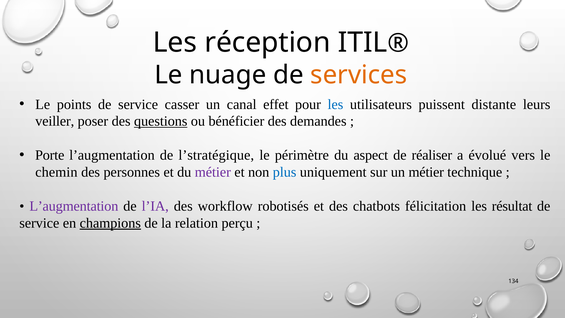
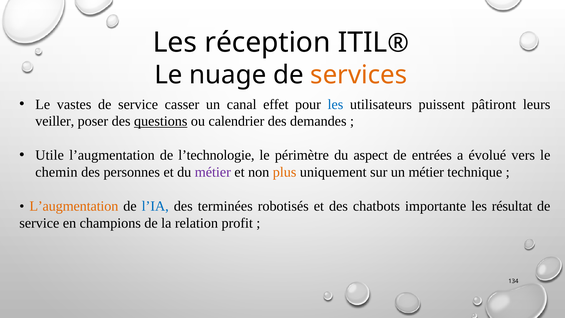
points: points -> vastes (74, 104)
distante: distante -> pâtiront (494, 104)
bénéficier: bénéficier -> calendrier (236, 121)
Porte: Porte -> Utile (50, 155)
l’stratégique: l’stratégique -> l’technologie (216, 155)
réaliser: réaliser -> entrées (432, 155)
plus colour: blue -> orange (285, 172)
L’augmentation colour: purple -> orange (74, 206)
l’IA colour: purple -> blue (155, 206)
workflow: workflow -> terminées (225, 206)
félicitation: félicitation -> importante (436, 206)
champions underline: present -> none (110, 223)
perçu: perçu -> profit (237, 223)
